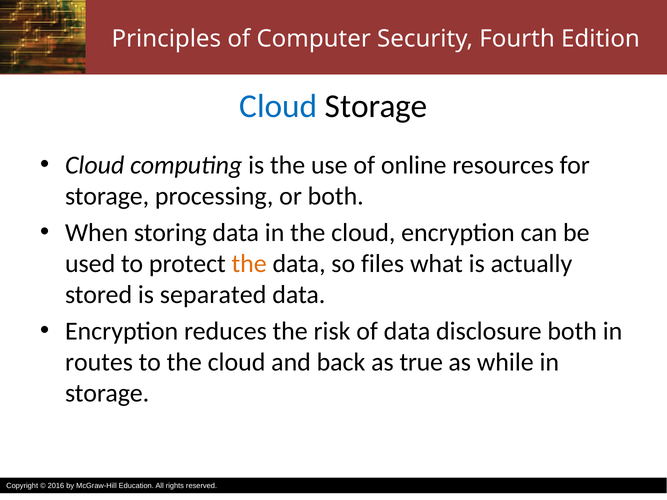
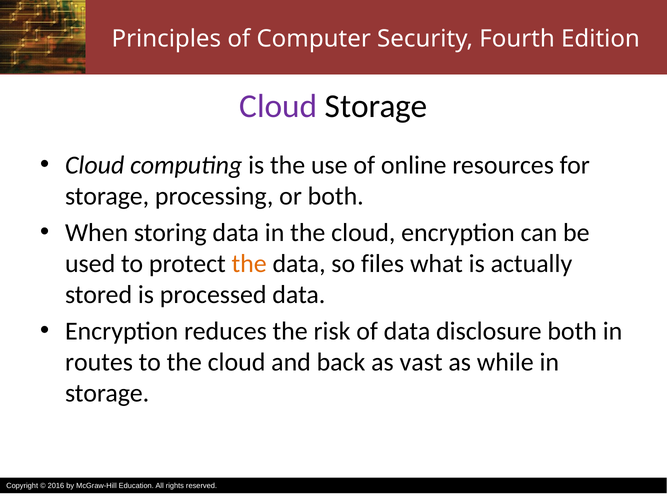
Cloud colour: blue -> purple (278, 106)
separated: separated -> processed (213, 295)
true: true -> vast (421, 362)
